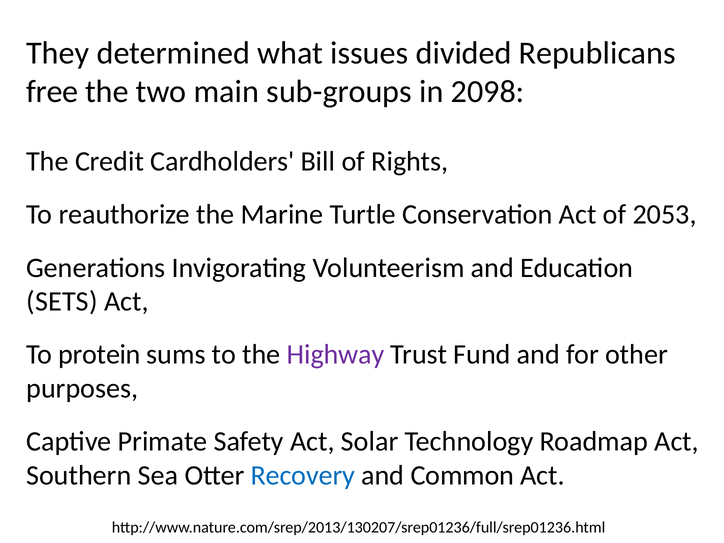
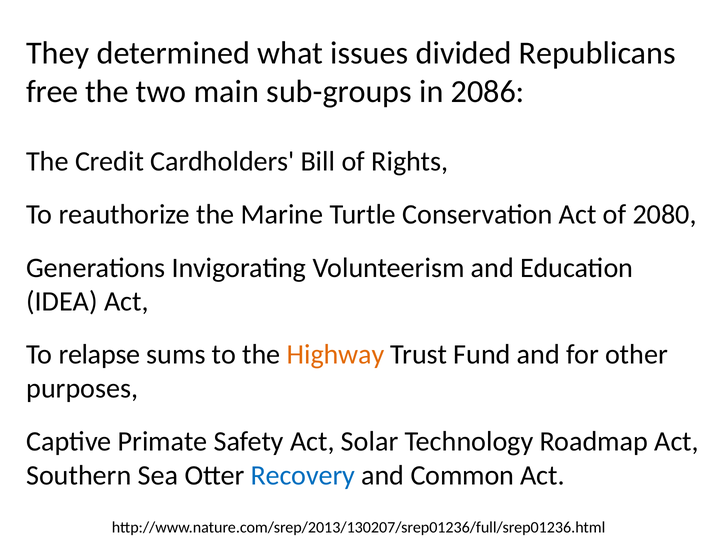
2098: 2098 -> 2086 (488, 92)
2053: 2053 -> 2080 (665, 215)
SETS: SETS -> IDEA (62, 302)
protein: protein -> relapse (100, 355)
Highway colour: purple -> orange (336, 355)
